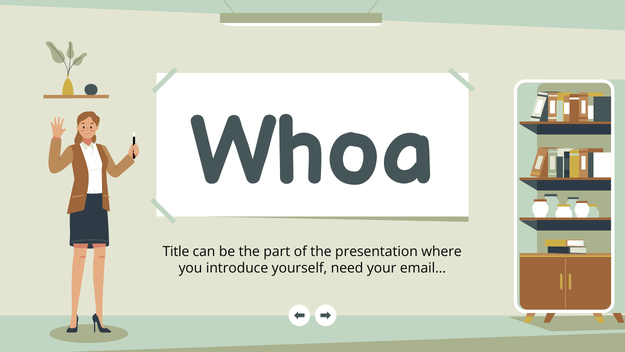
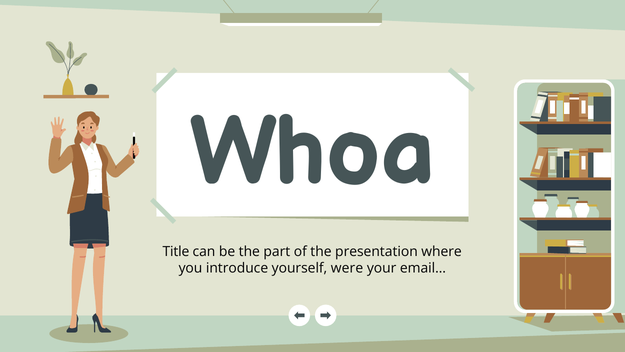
need: need -> were (347, 268)
